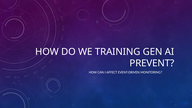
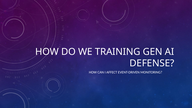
PREVENT: PREVENT -> DEFENSE (152, 63)
